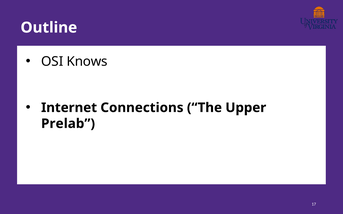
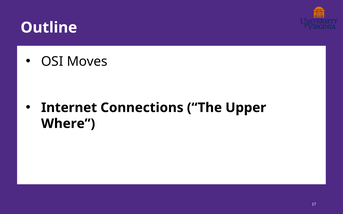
Knows: Knows -> Moves (87, 62)
Prelab: Prelab -> Where (68, 124)
